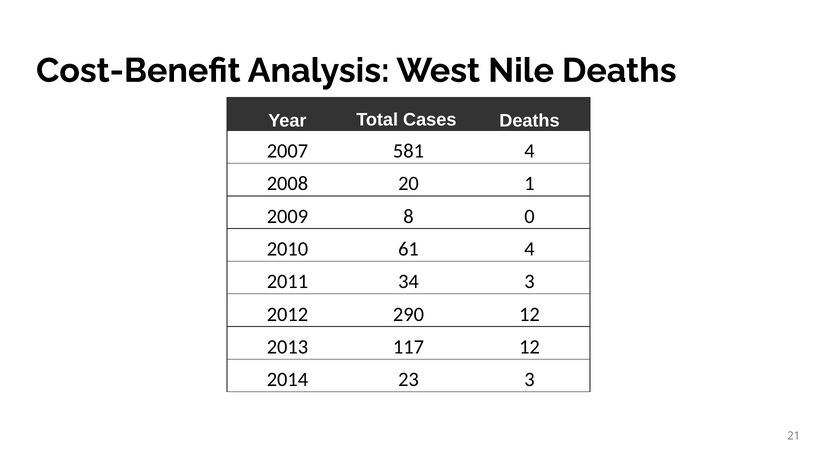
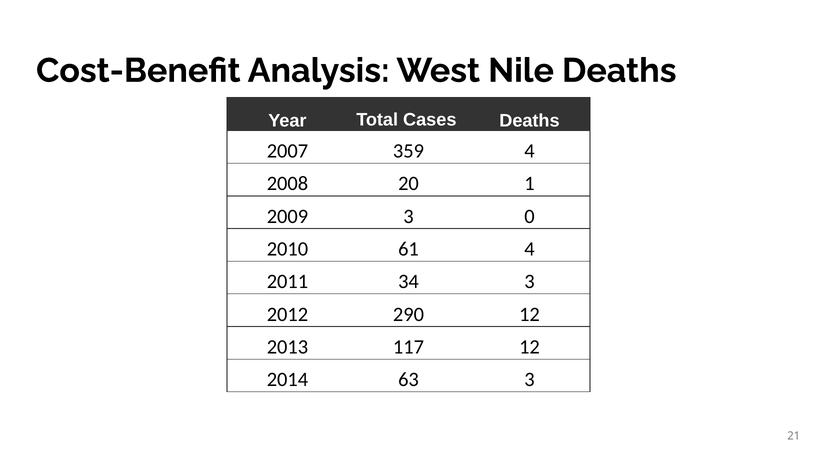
581: 581 -> 359 (408, 151)
2009 8: 8 -> 3 (408, 217)
23: 23 -> 63 (408, 380)
